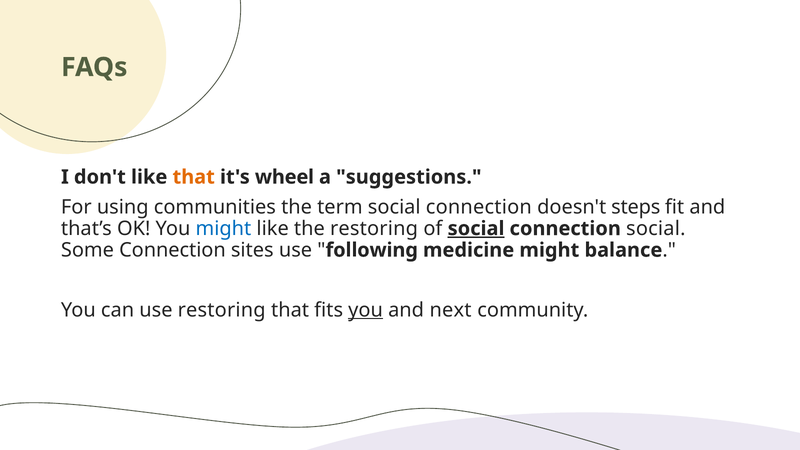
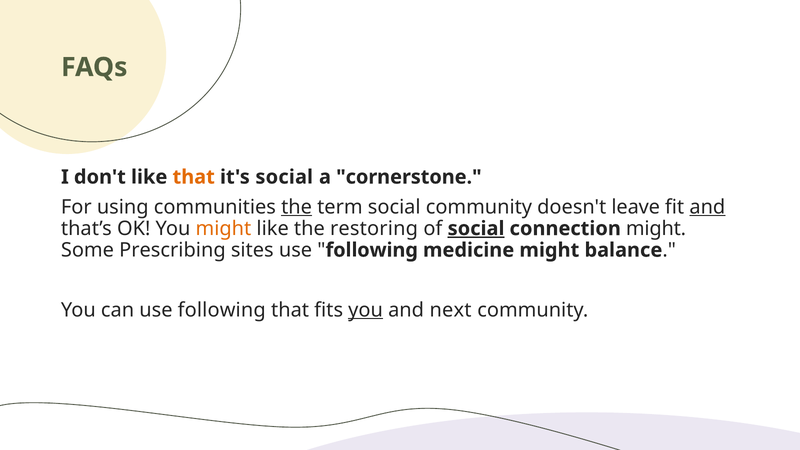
it's wheel: wheel -> social (284, 177)
suggestions: suggestions -> cornerstone (409, 177)
the underline: none -> present (297, 207)
term social connection: connection -> community (479, 207)
steps: steps -> leave (636, 207)
and underline: none -> present (707, 207)
might colour: blue -> orange (223, 229)
connection social: social -> might (656, 229)
Some Connection: Connection -> Prescribing (172, 250)
use restoring: restoring -> following (222, 310)
